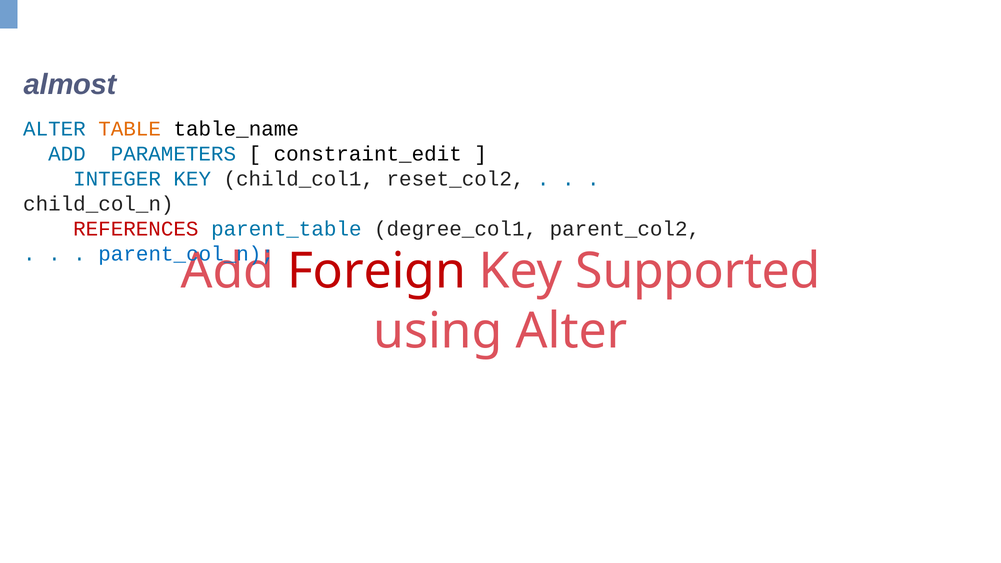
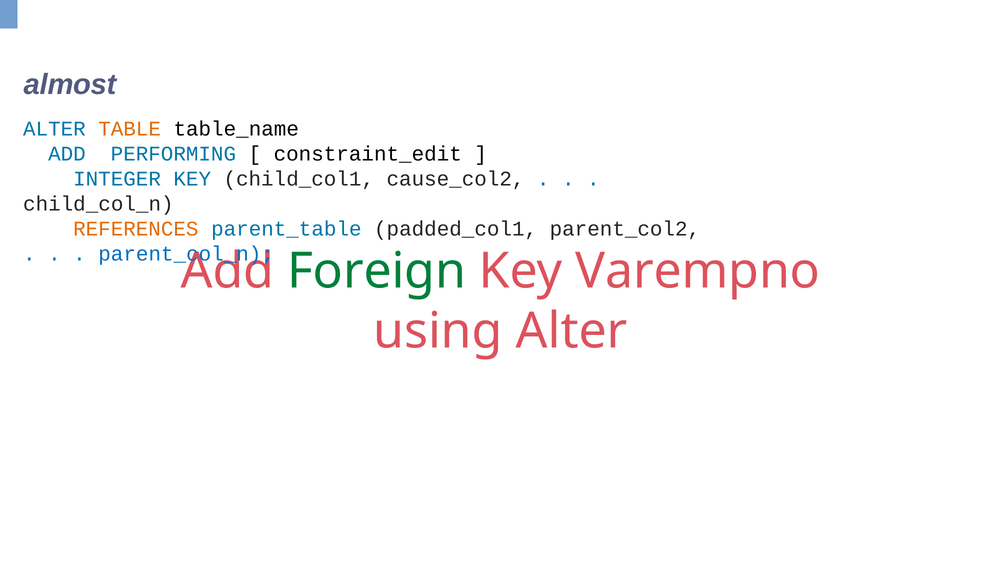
PARAMETERS: PARAMETERS -> PERFORMING (173, 154)
reset_col2: reset_col2 -> cause_col2 (455, 179)
REFERENCES colour: red -> orange (136, 229)
degree_col1: degree_col1 -> padded_col1 (456, 229)
Foreign colour: red -> green (377, 271)
Supported: Supported -> Varempno (698, 271)
